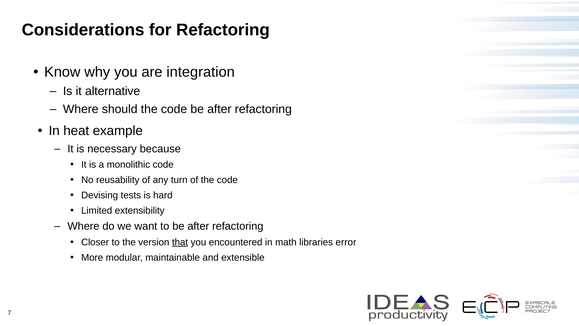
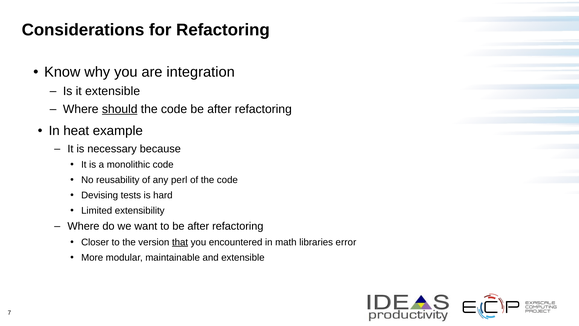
it alternative: alternative -> extensible (113, 91)
should underline: none -> present (120, 109)
turn: turn -> perl (179, 180)
